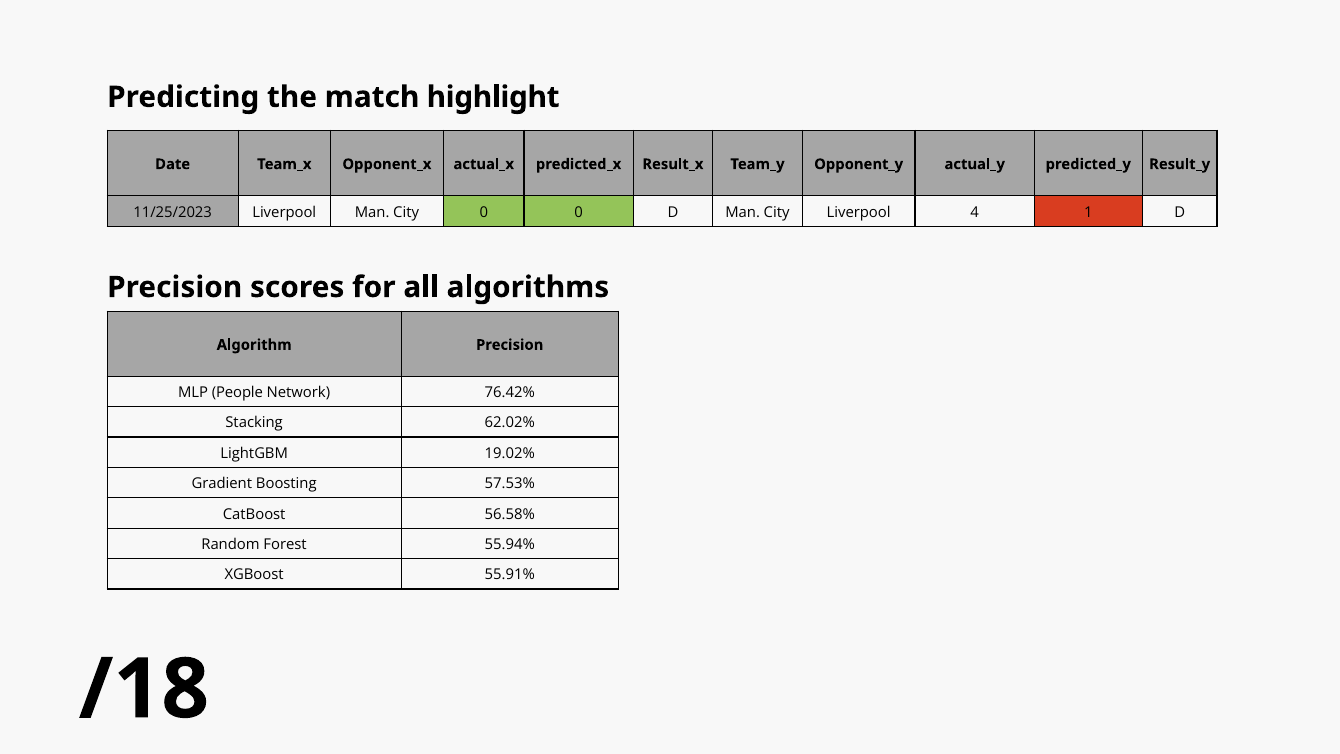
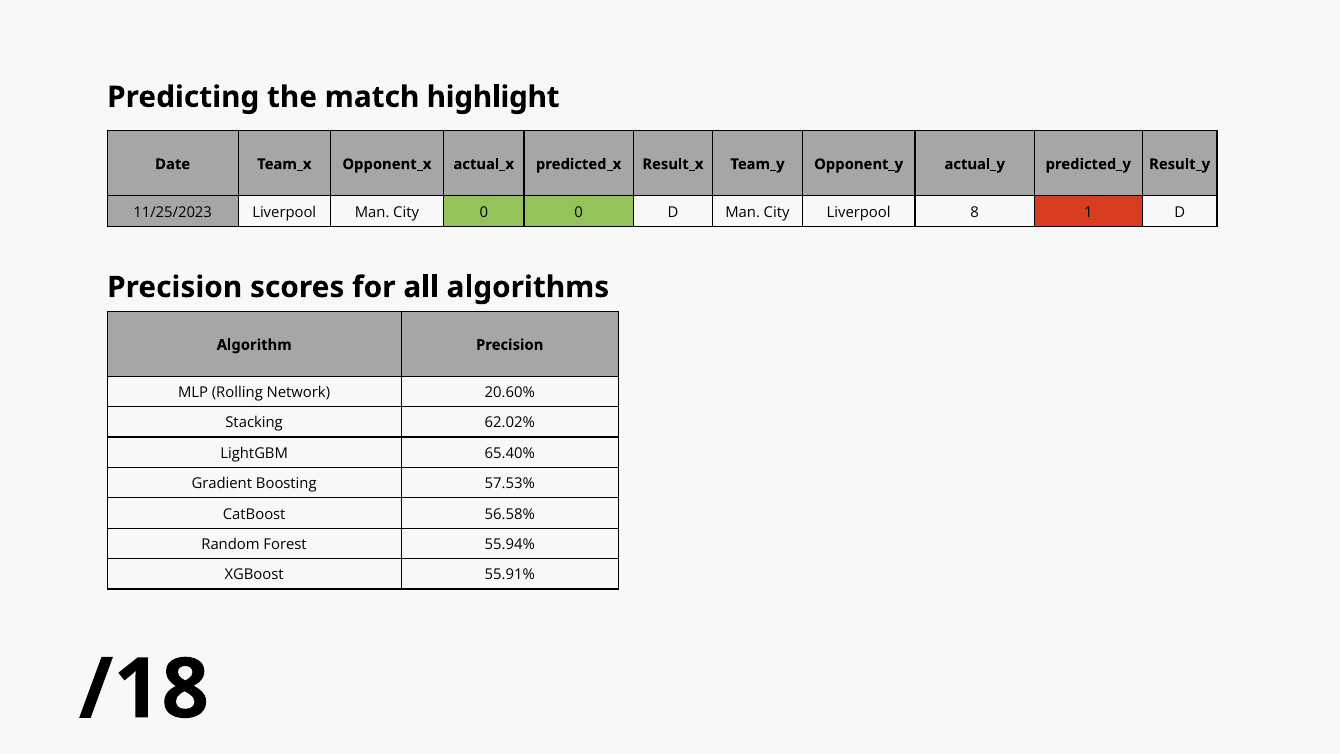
4: 4 -> 8 (975, 212)
People: People -> Rolling (237, 392)
76.42%: 76.42% -> 20.60% (510, 392)
19.02%: 19.02% -> 65.40% (510, 453)
